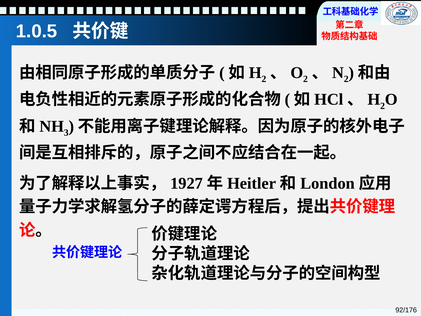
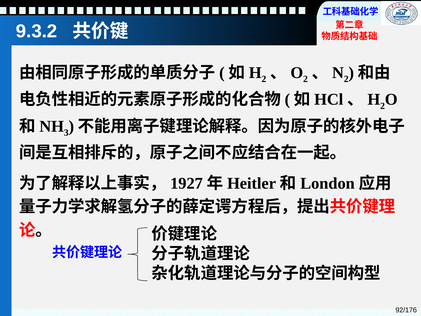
1.0.5: 1.0.5 -> 9.3.2 (37, 31)
